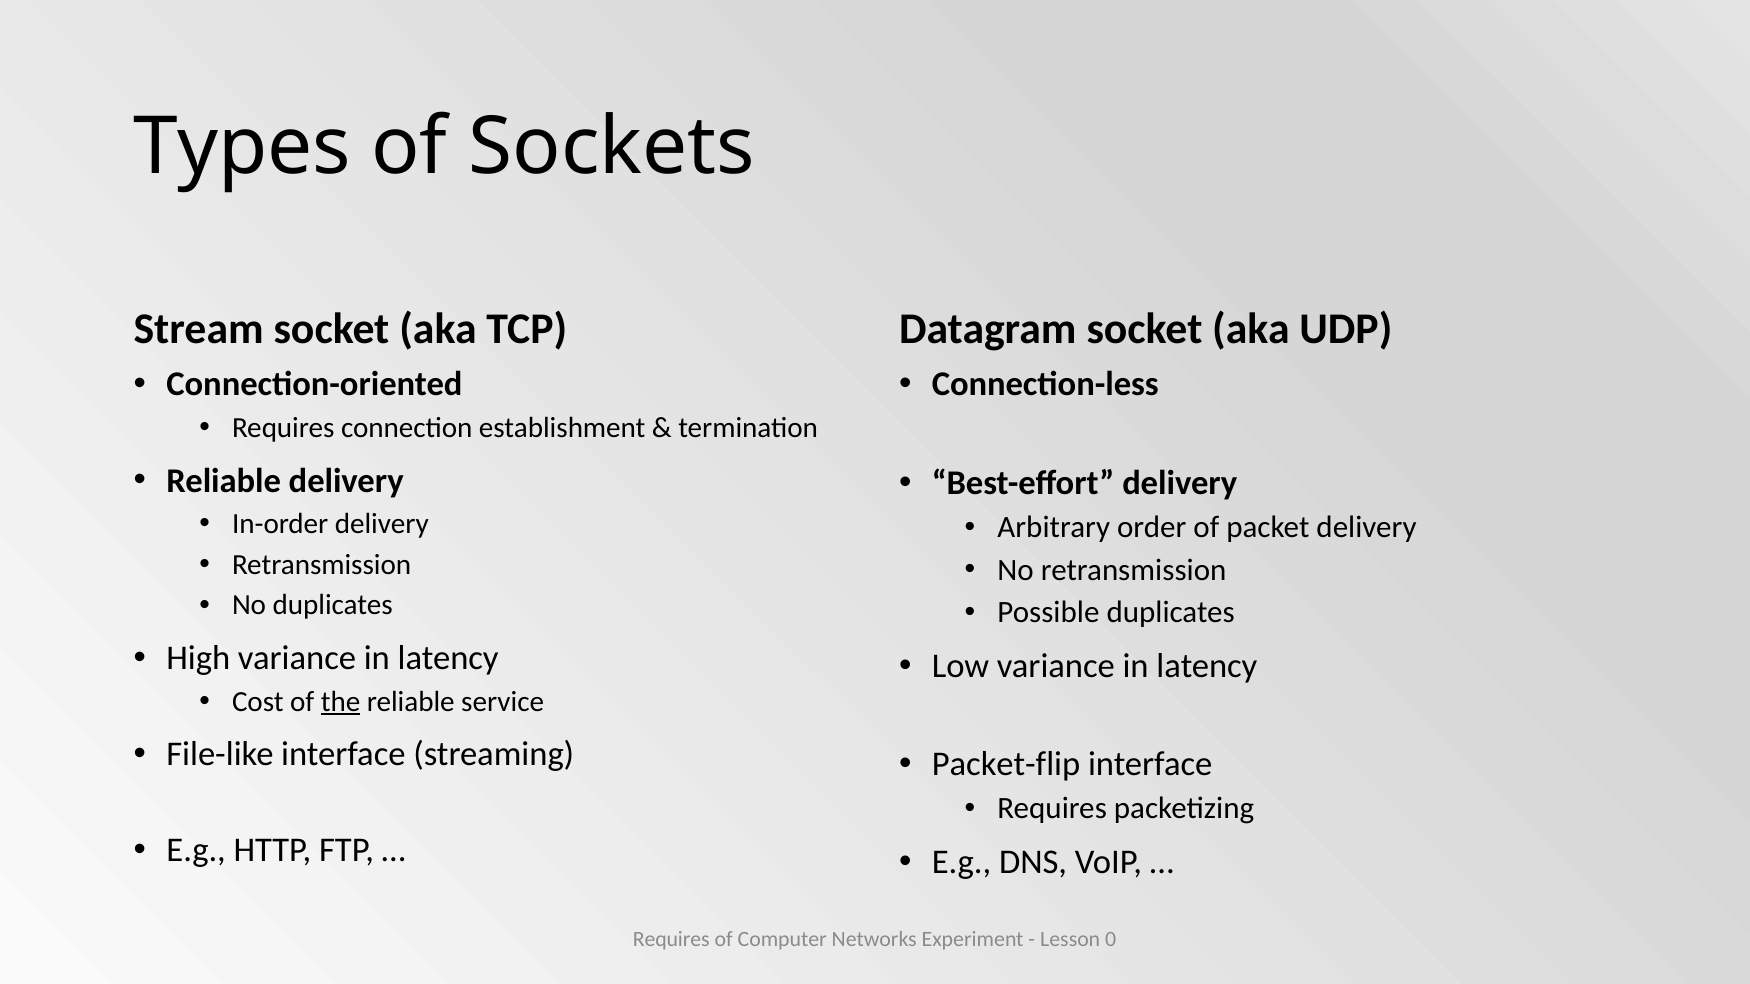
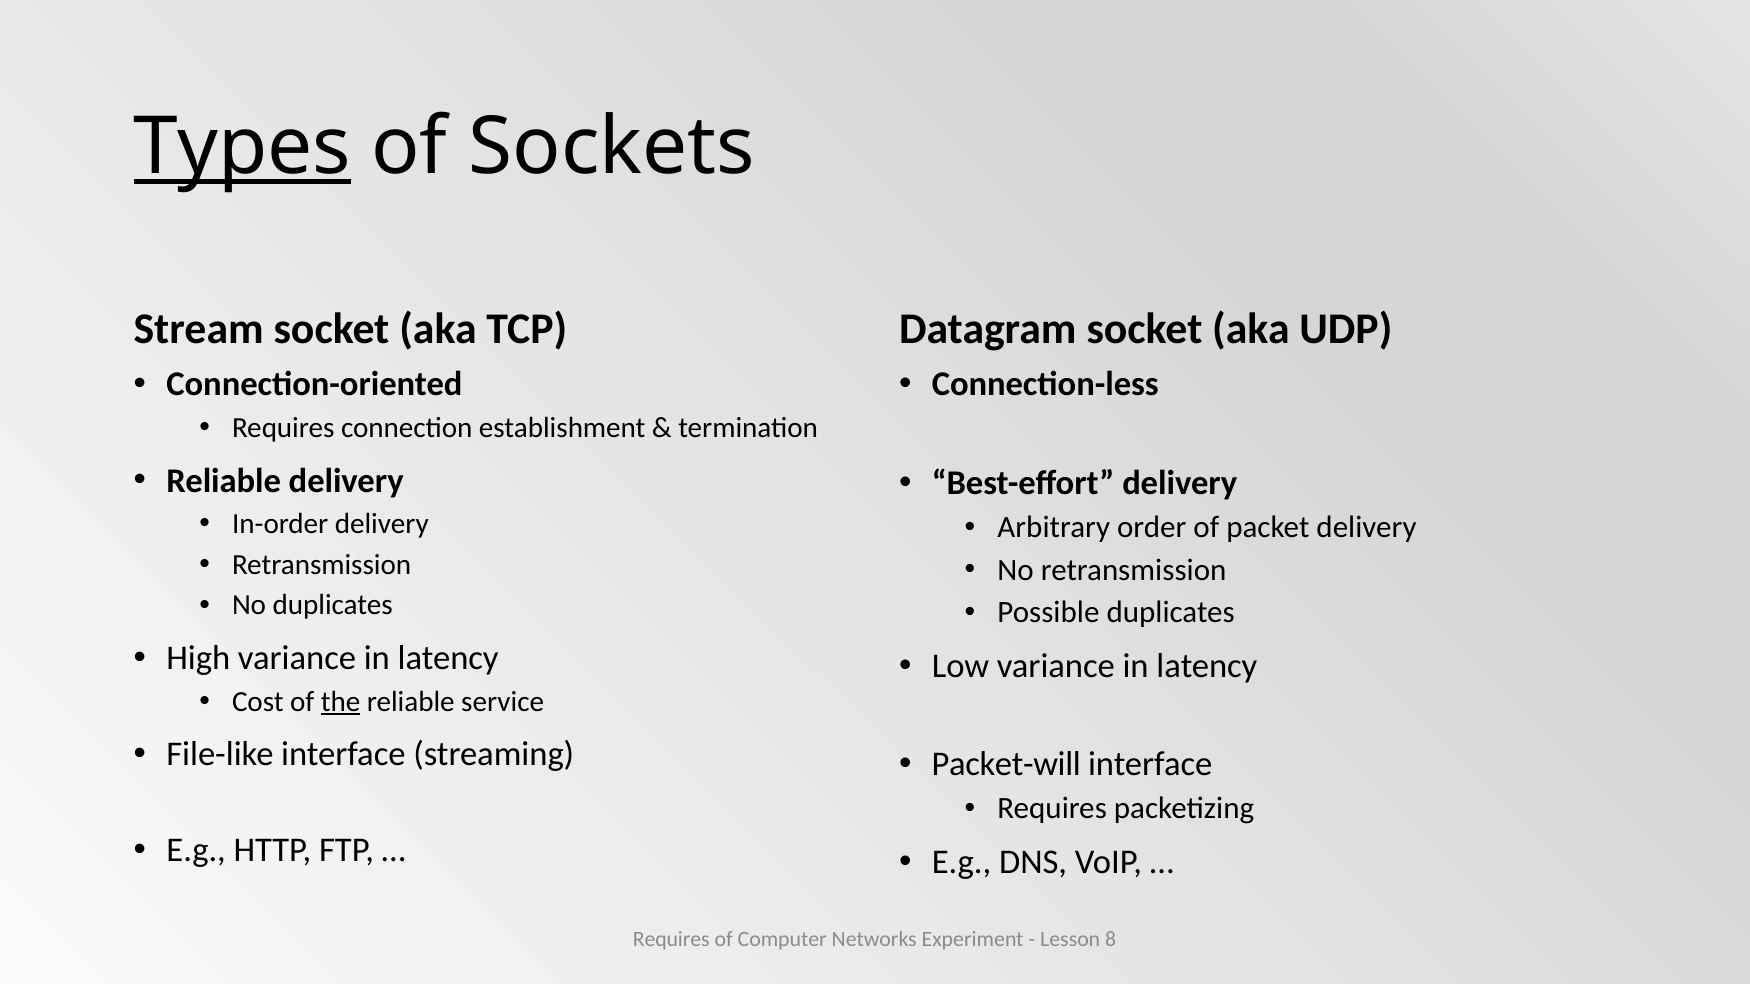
Types underline: none -> present (242, 147)
Packet-flip: Packet-flip -> Packet-will (1006, 764)
0: 0 -> 8 (1111, 940)
